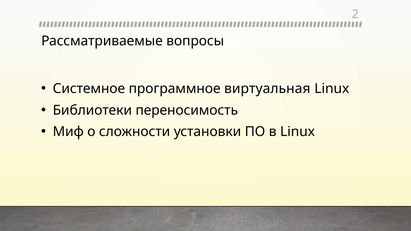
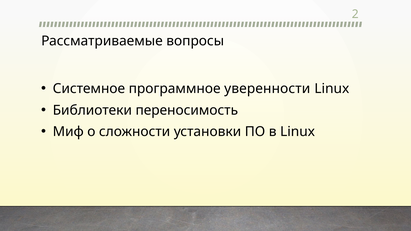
виртуальная: виртуальная -> уверенности (267, 89)
